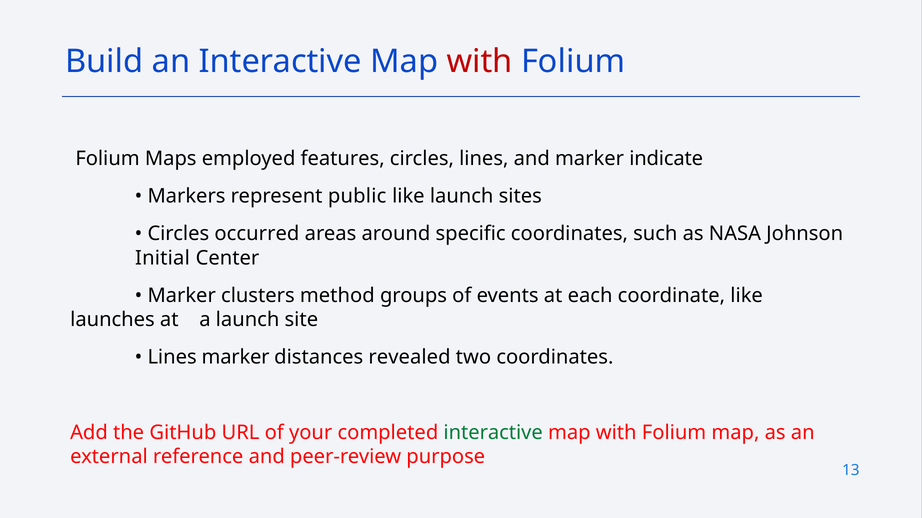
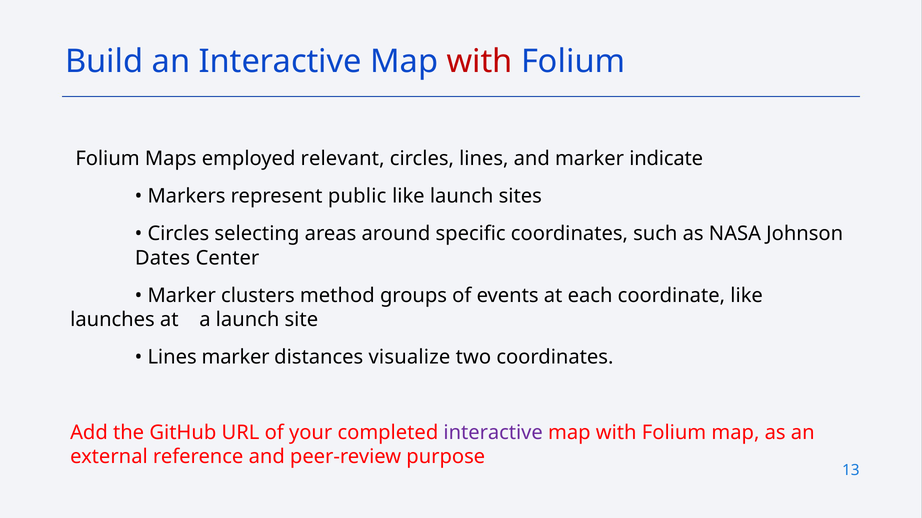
features: features -> relevant (343, 159)
occurred: occurred -> selecting (257, 234)
Initial: Initial -> Dates (162, 258)
revealed: revealed -> visualize (409, 358)
interactive colour: green -> purple (493, 433)
